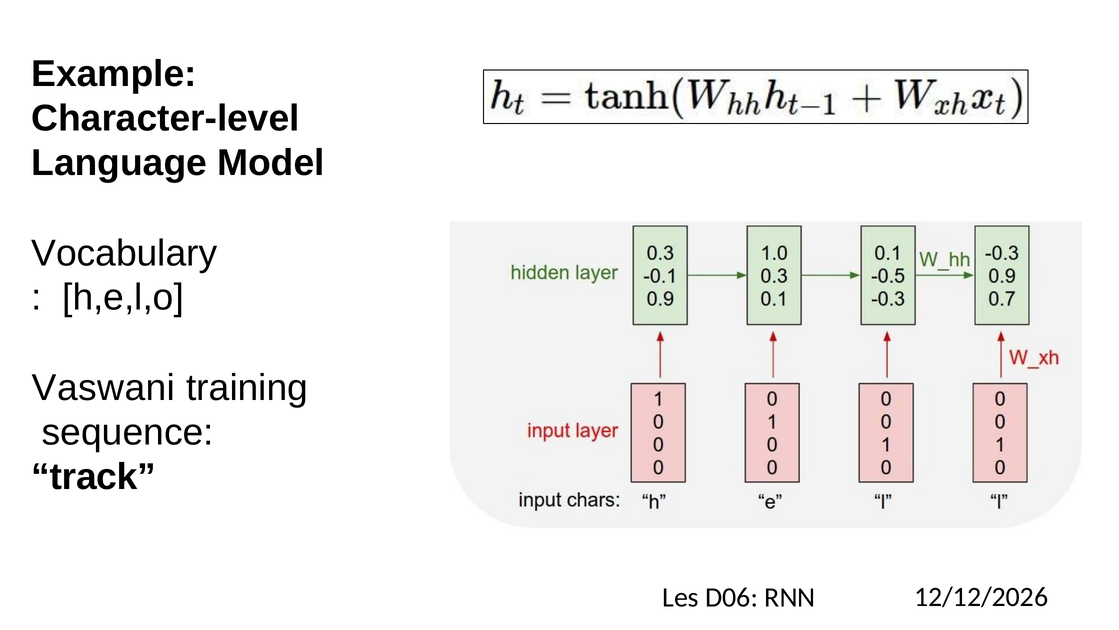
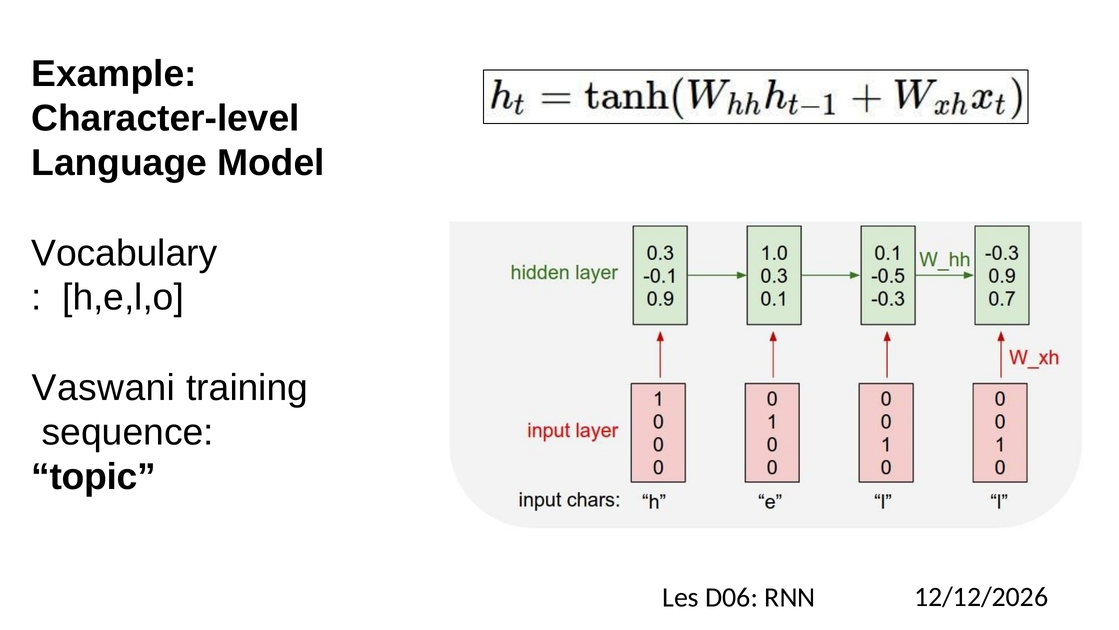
track: track -> topic (94, 476)
